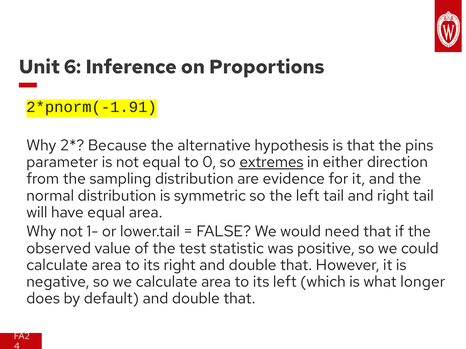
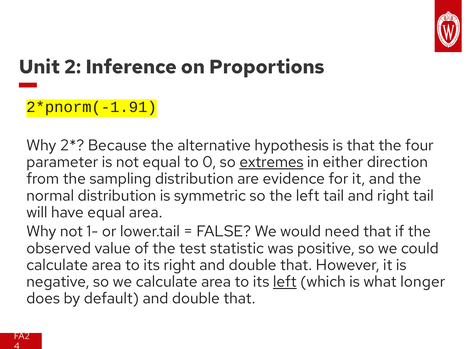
6: 6 -> 2 (73, 67)
pins: pins -> four (419, 146)
left underline: none -> present (285, 282)
